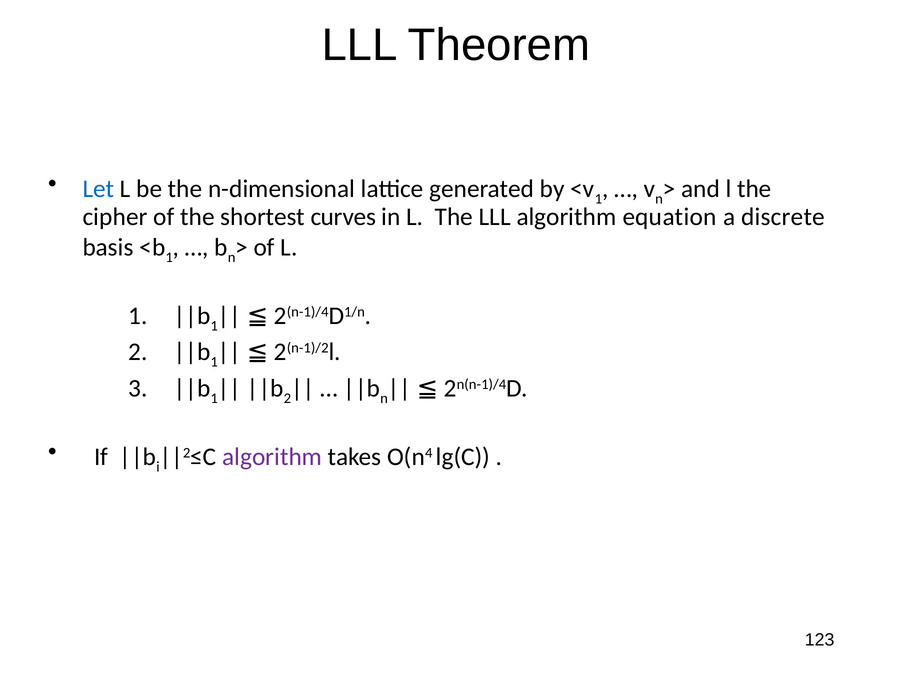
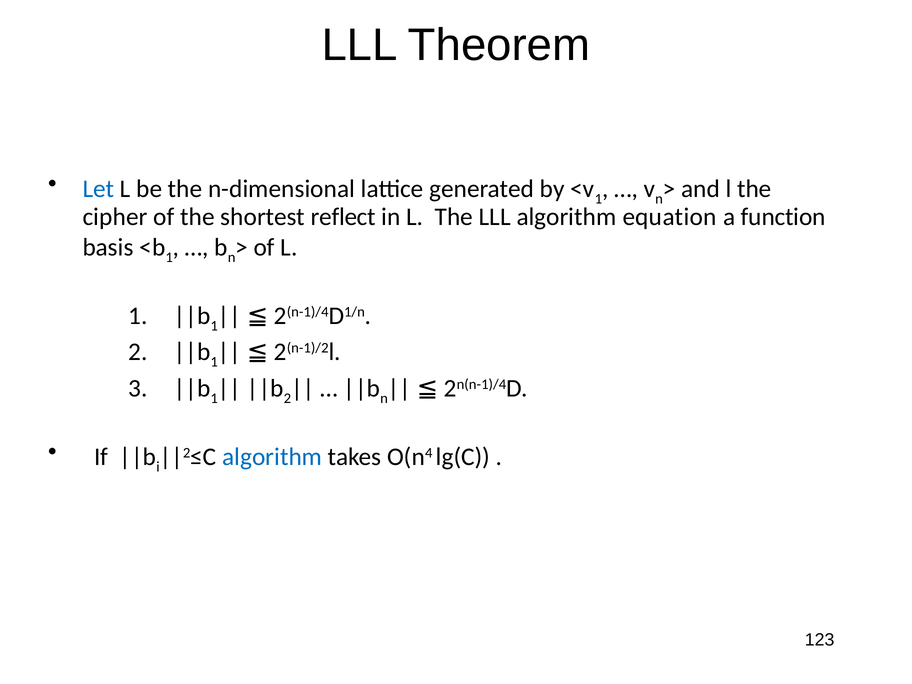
curves: curves -> reflect (343, 217)
discrete: discrete -> function (783, 217)
algorithm colour: purple -> blue (272, 457)
